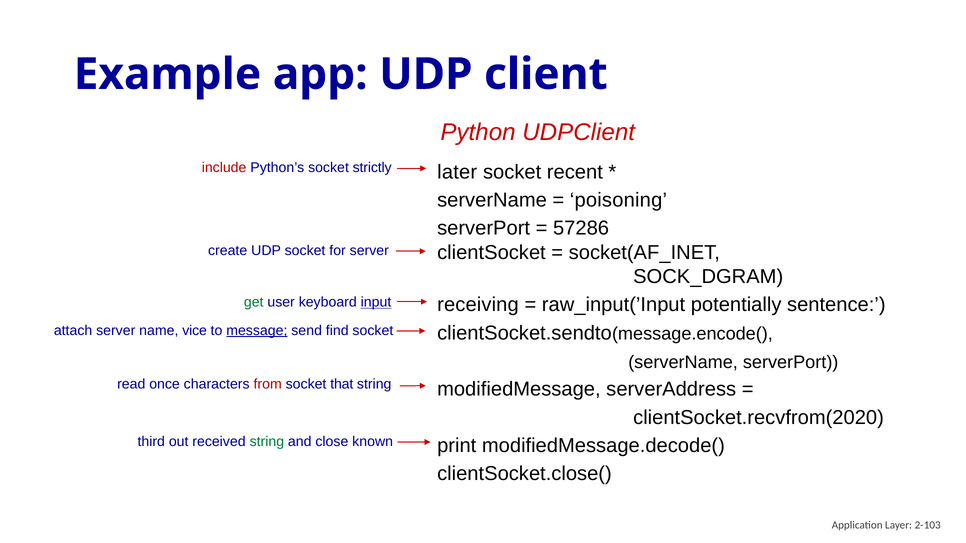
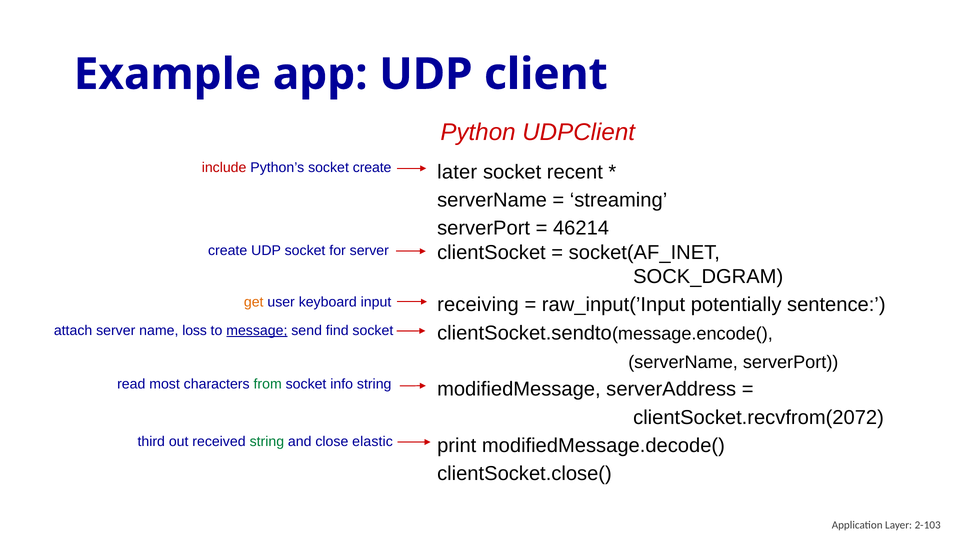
socket strictly: strictly -> create (372, 168)
poisoning: poisoning -> streaming (619, 200)
57286: 57286 -> 46214 (581, 228)
get colour: green -> orange (254, 302)
input underline: present -> none (376, 302)
vice: vice -> loss (195, 331)
once: once -> most (165, 384)
from colour: red -> green (268, 384)
that: that -> info (342, 384)
clientSocket.recvfrom(2020: clientSocket.recvfrom(2020 -> clientSocket.recvfrom(2072 (759, 418)
known: known -> elastic (373, 442)
